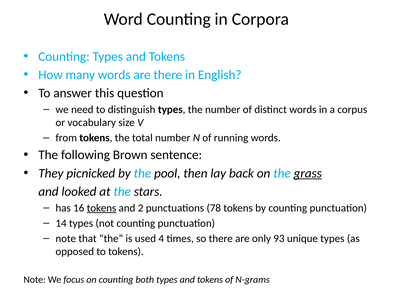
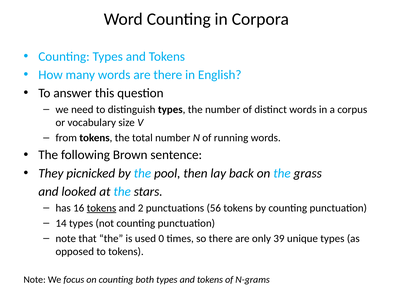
grass underline: present -> none (308, 174)
78: 78 -> 56 (214, 208)
4: 4 -> 0 (161, 239)
93: 93 -> 39 (279, 239)
